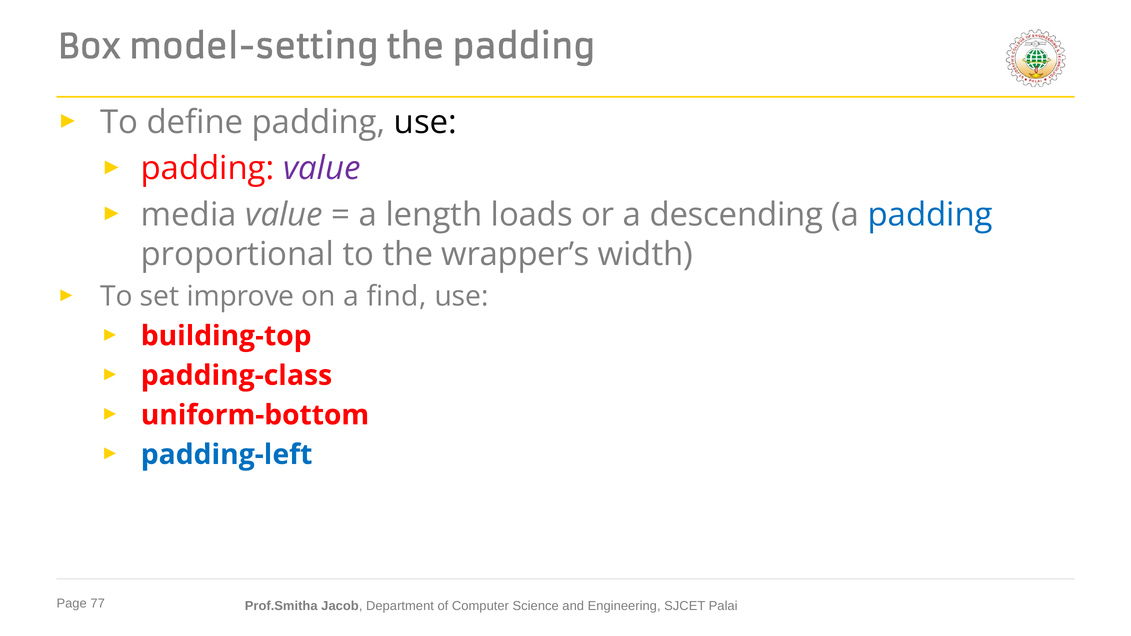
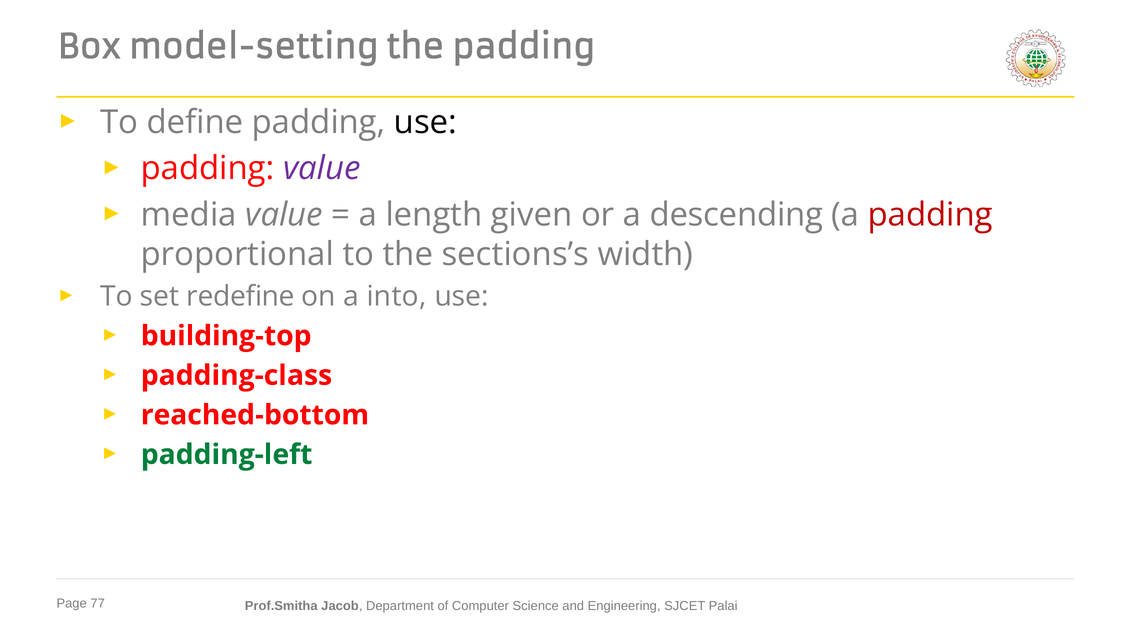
loads: loads -> given (532, 215)
padding colour: blue -> red (930, 215)
wrapper’s: wrapper’s -> sections’s (515, 254)
improve: improve -> redefine (241, 296)
find: find -> into (397, 296)
uniform-bottom: uniform-bottom -> reached-bottom (255, 415)
padding-left colour: blue -> green (227, 455)
